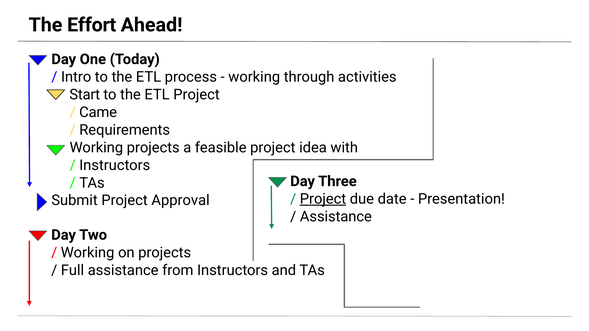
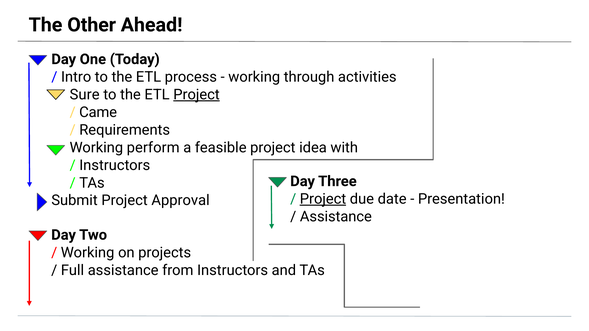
Effort: Effort -> Other (92, 25)
Start: Start -> Sure (85, 95)
Project underline: none -> present (196, 95)
Working projects: projects -> perform (153, 148)
